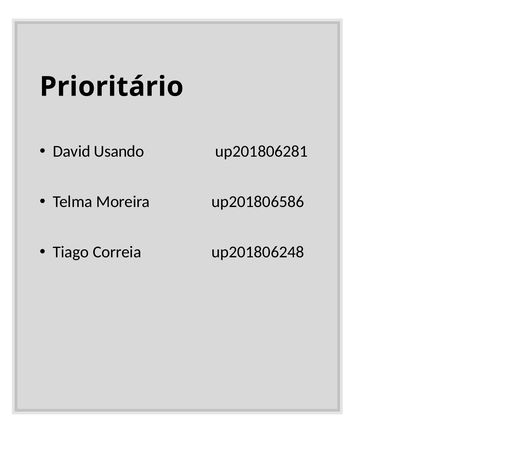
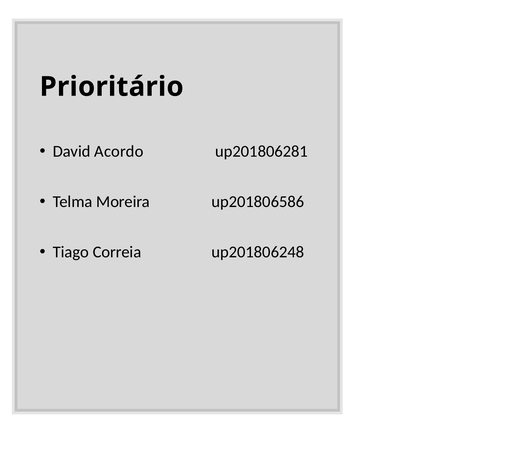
Usando: Usando -> Acordo (119, 151)
